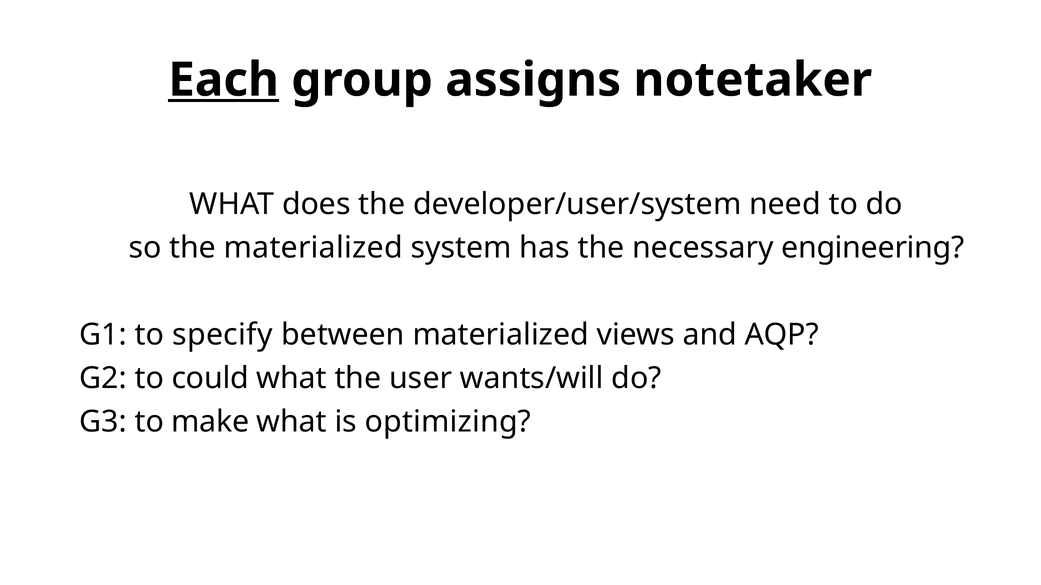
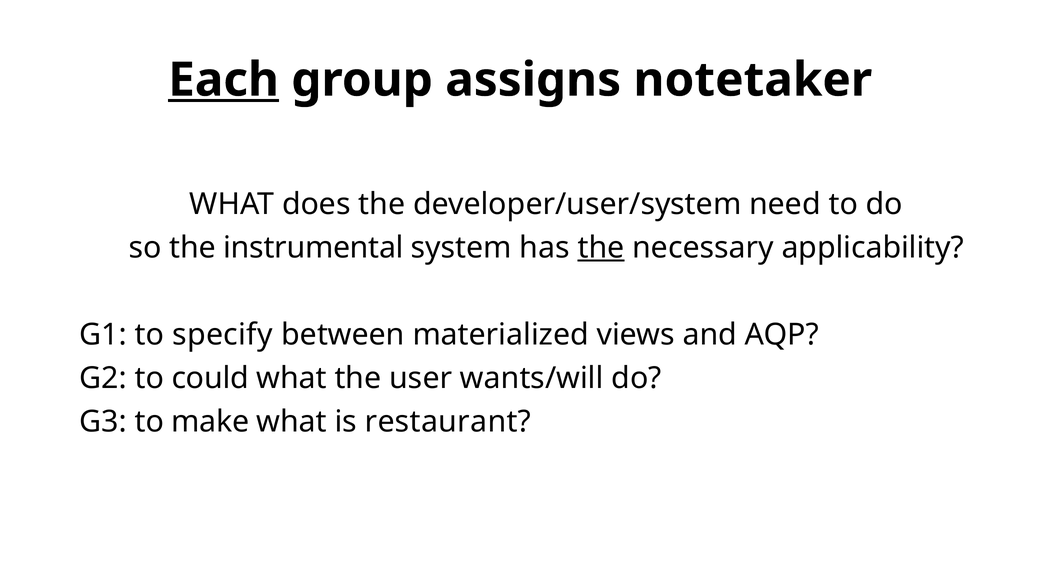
the materialized: materialized -> instrumental (314, 248)
the underline: none -> present (601, 248)
engineering: engineering -> applicability (873, 248)
optimizing: optimizing -> restaurant (448, 422)
